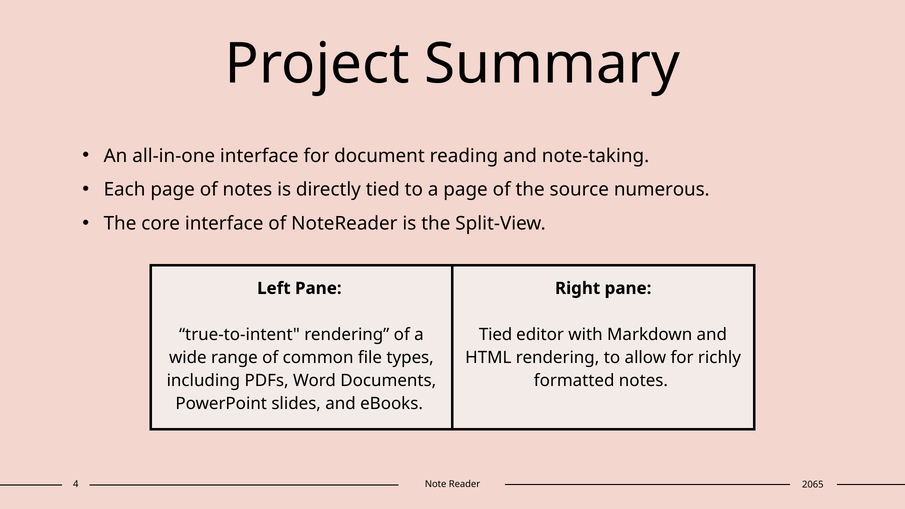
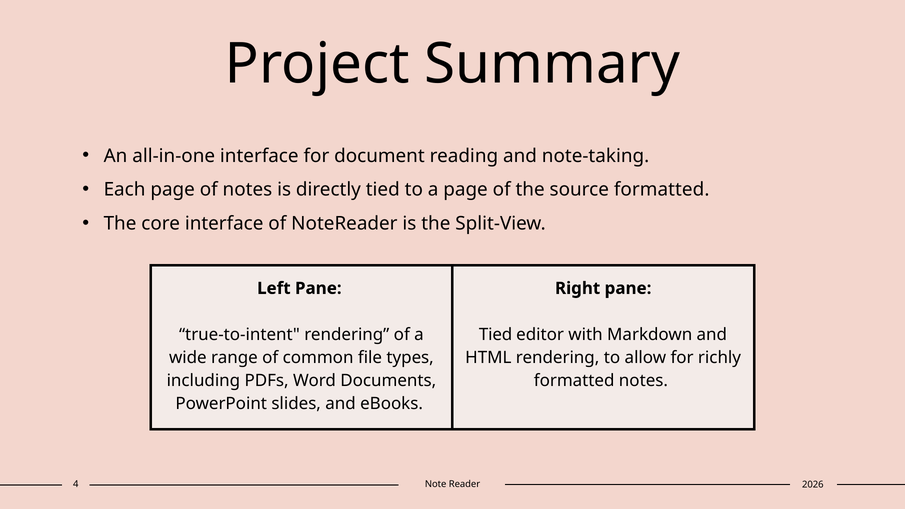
source numerous: numerous -> formatted (662, 190)
2065: 2065 -> 2026 (813, 485)
